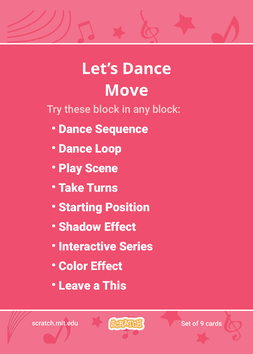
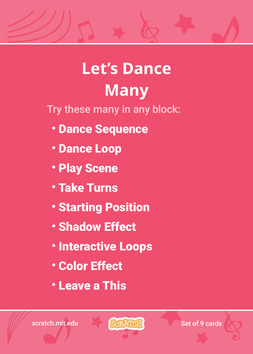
Move: Move -> Many (126, 91)
these block: block -> many (106, 109)
Series: Series -> Loops (136, 247)
